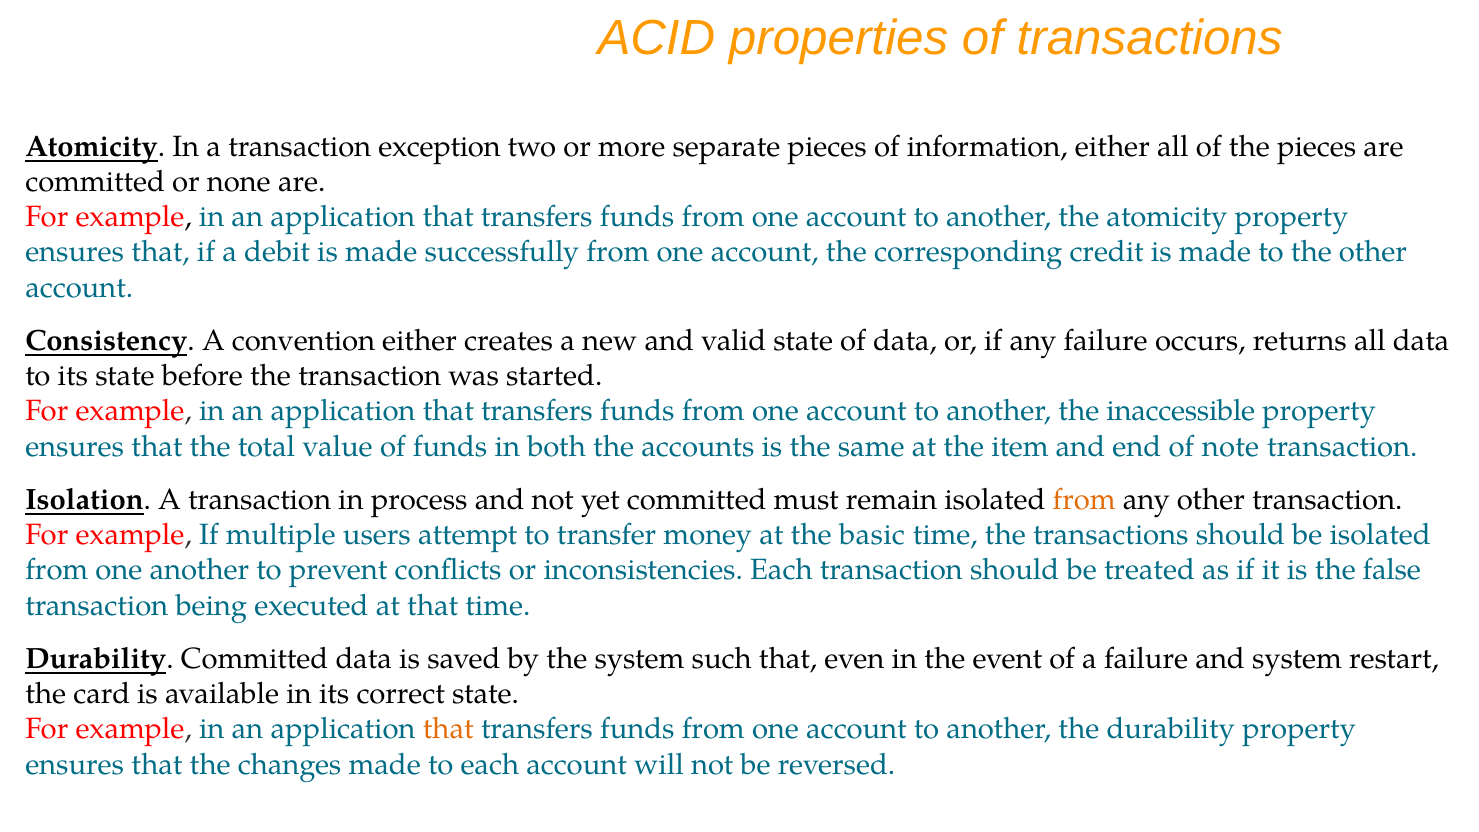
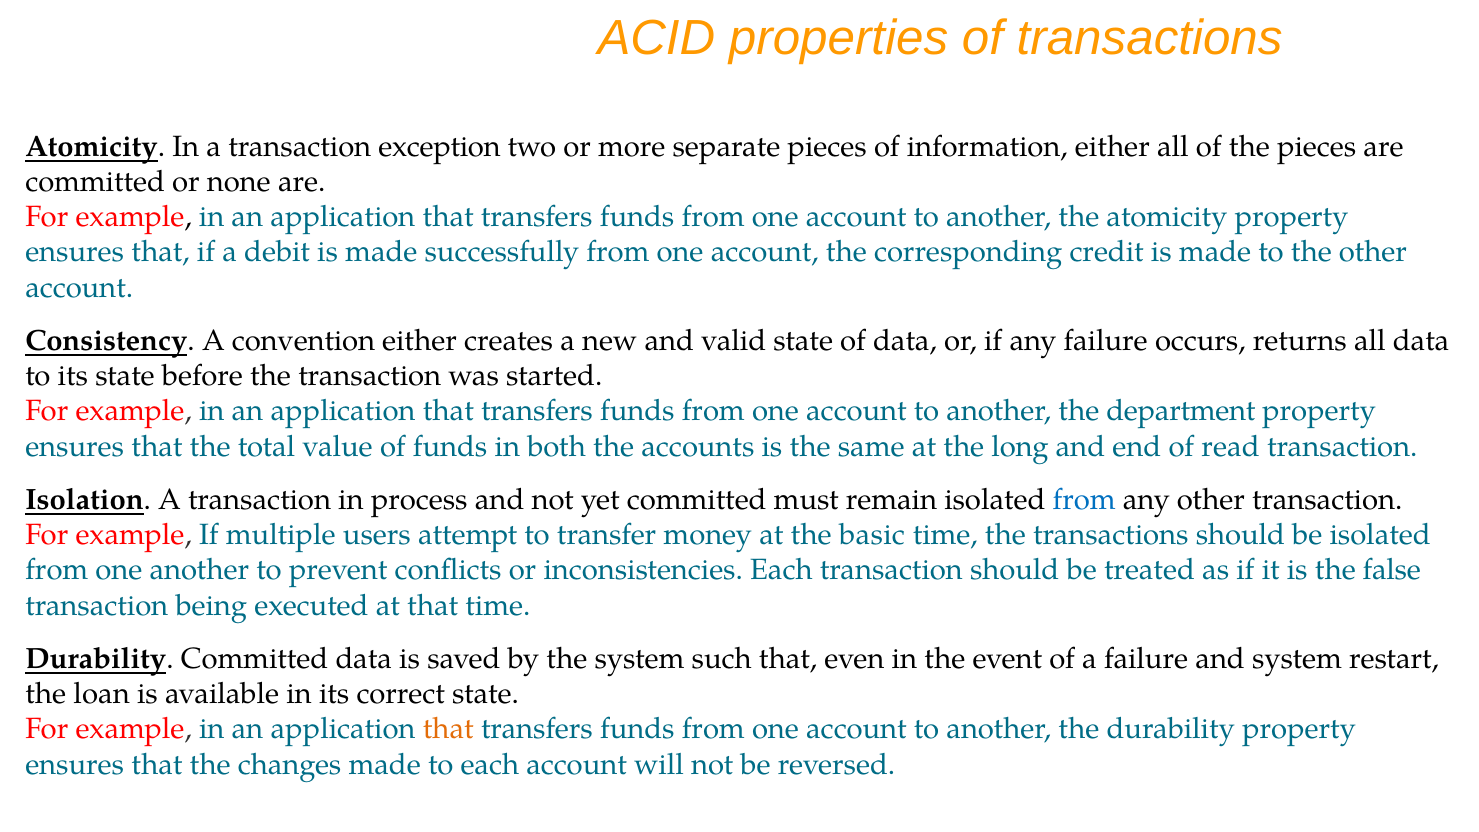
inaccessible: inaccessible -> department (1181, 411)
item: item -> long (1020, 446)
note: note -> read (1231, 446)
from colour: orange -> blue (1084, 500)
card: card -> loan (102, 694)
